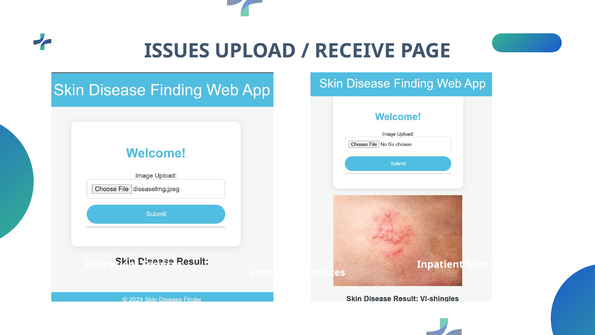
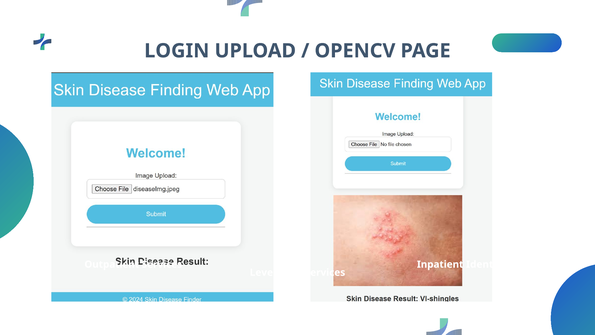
ISSUES: ISSUES -> LOGIN (177, 51)
RECEIVE: RECEIVE -> OPENCV (355, 51)
